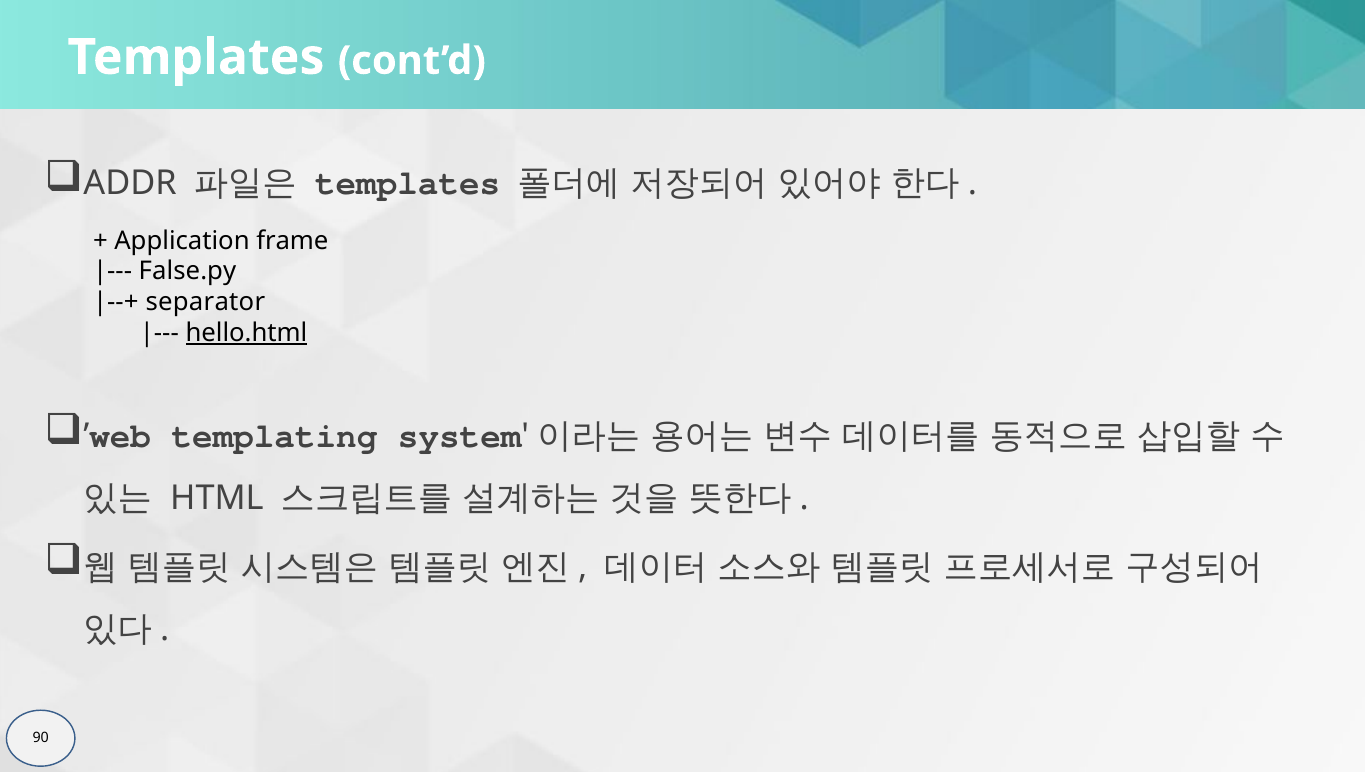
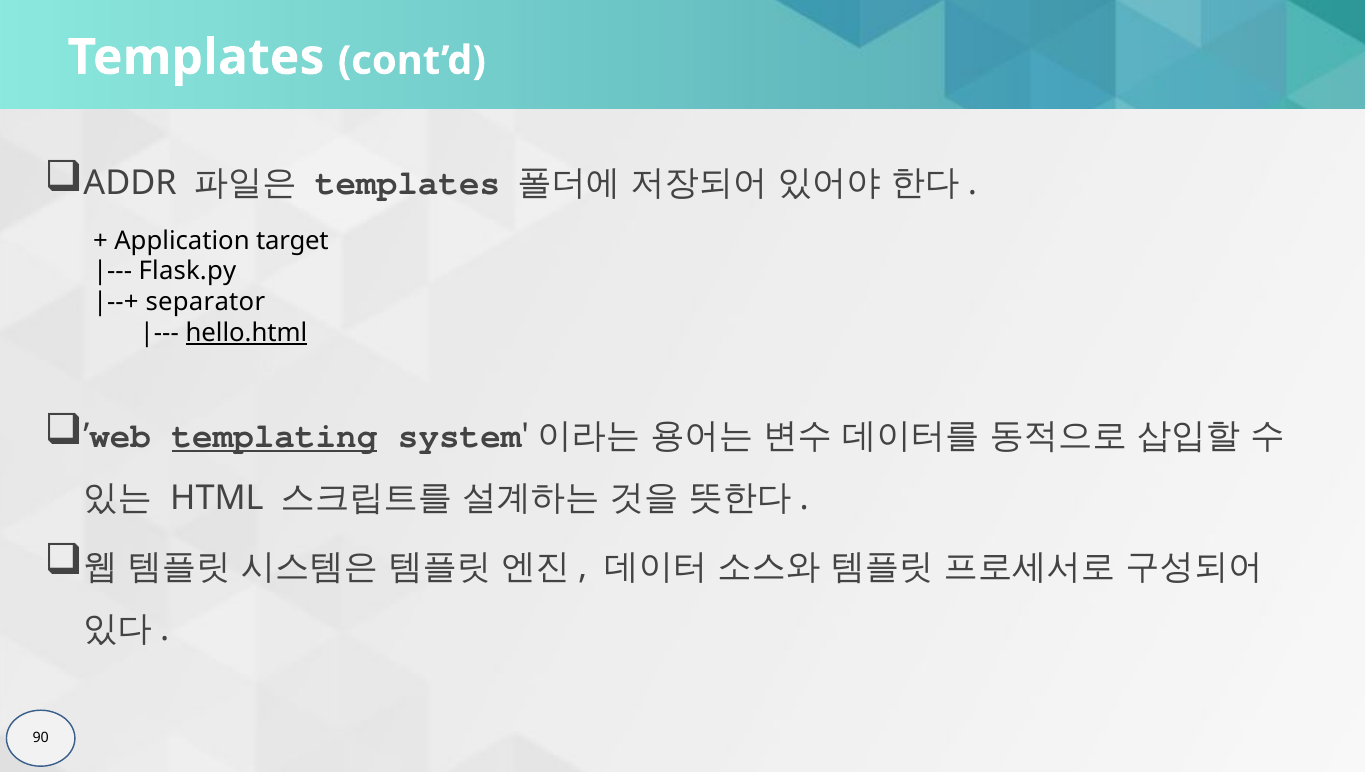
frame: frame -> target (292, 240)
False.py: False.py -> Flask.py (187, 271)
templating underline: none -> present (274, 436)
